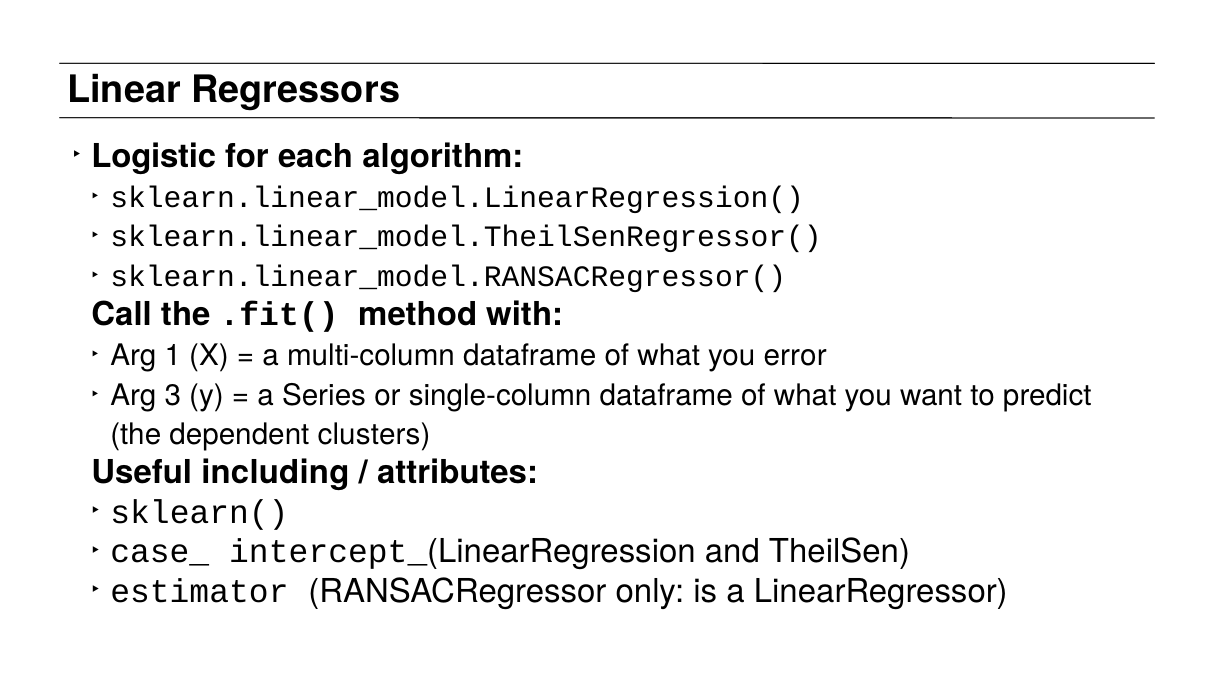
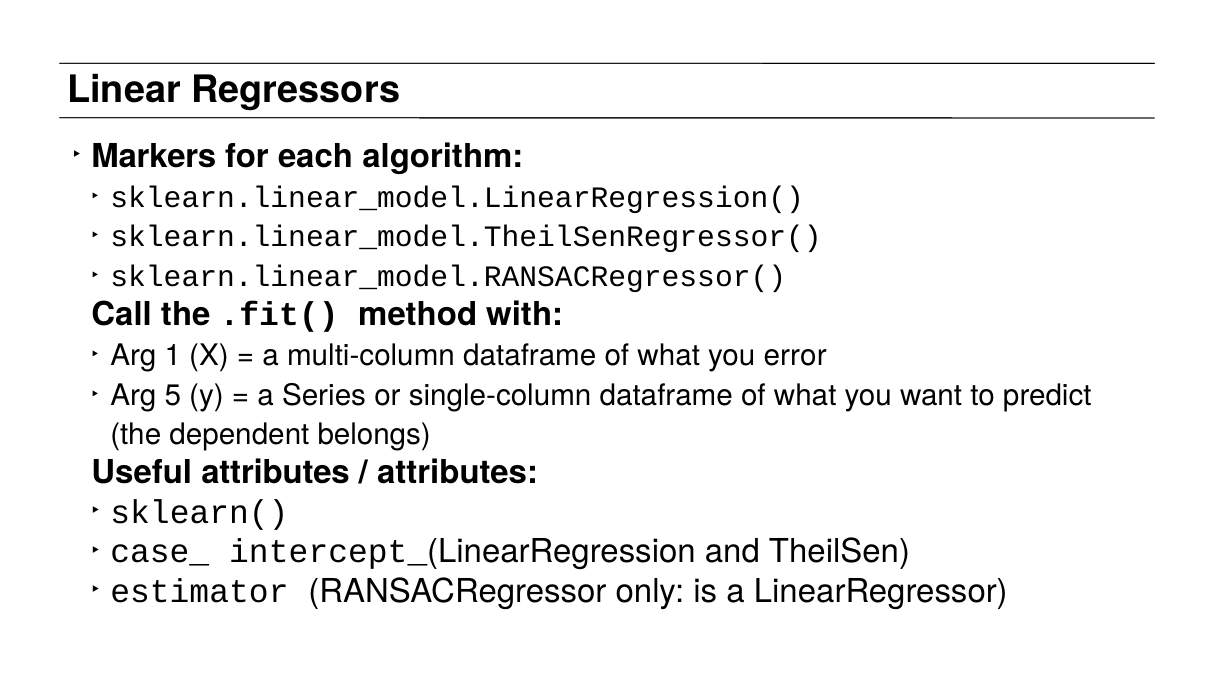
Logistic: Logistic -> Markers (154, 156)
3: 3 -> 5 (173, 395)
clusters: clusters -> belongs (374, 435)
Useful including: including -> attributes (276, 472)
